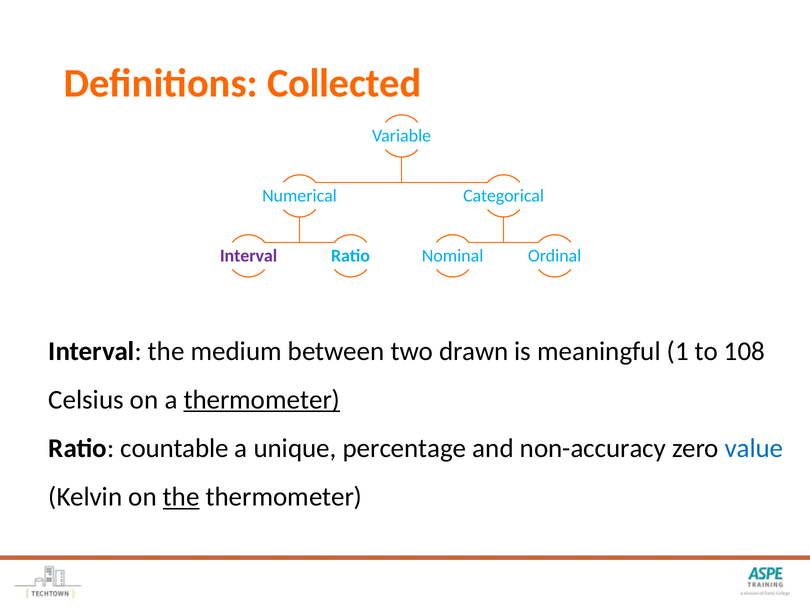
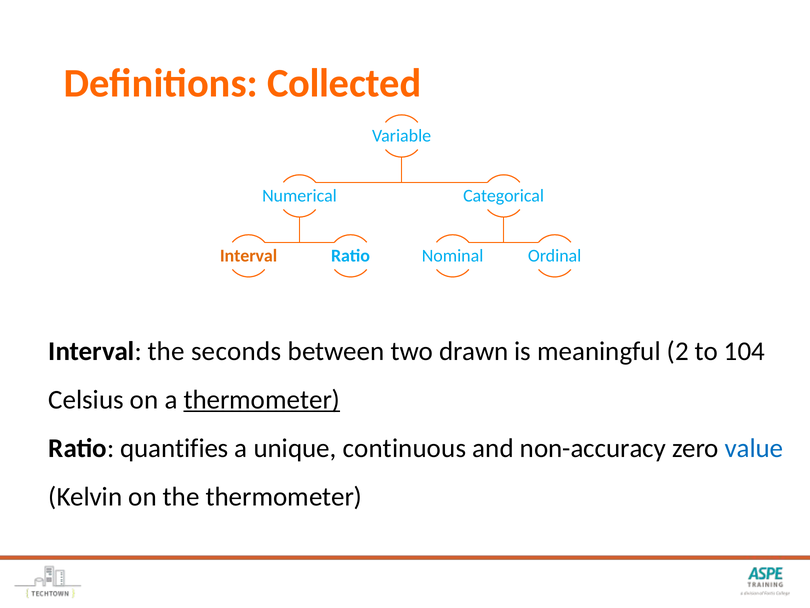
Interval colour: purple -> orange (249, 255)
medium: medium -> seconds (236, 351)
1: 1 -> 2 (678, 351)
108: 108 -> 104 (744, 351)
countable: countable -> quantifies (174, 448)
percentage: percentage -> continuous (404, 448)
the underline: present -> none (181, 497)
